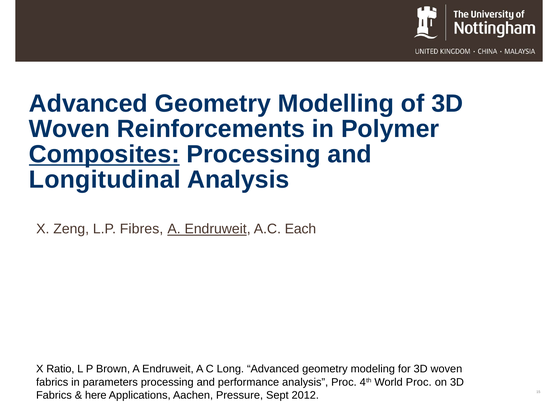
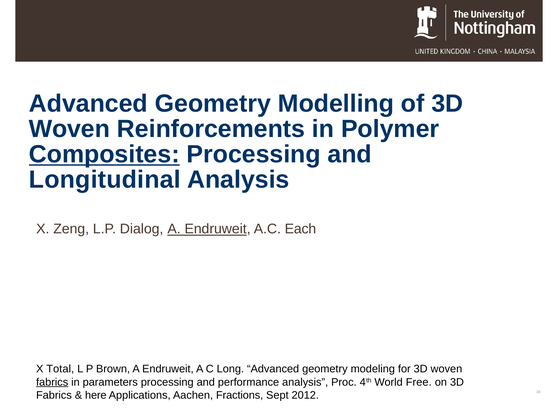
Fibres: Fibres -> Dialog (142, 229)
Ratio: Ratio -> Total (60, 369)
fabrics underline: none -> present (52, 382)
World Proc: Proc -> Free (419, 382)
Pressure: Pressure -> Fractions (240, 395)
